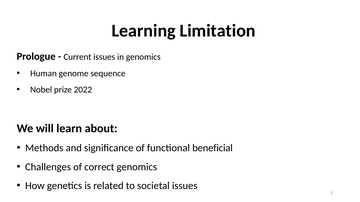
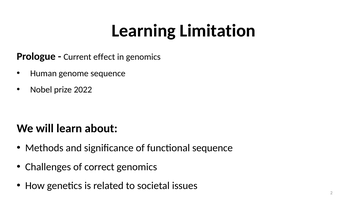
Current issues: issues -> effect (104, 57)
functional beneficial: beneficial -> sequence (212, 148)
